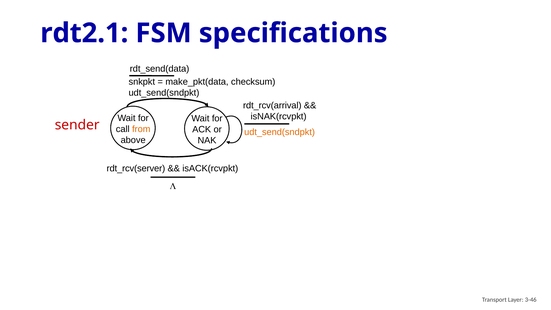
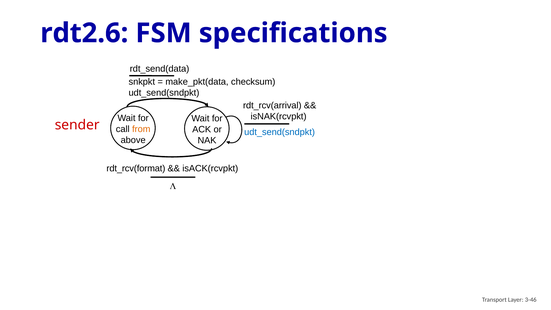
rdt2.1: rdt2.1 -> rdt2.6 (84, 33)
udt_send(sndpkt colour: orange -> blue (280, 132)
rdt_rcv(server: rdt_rcv(server -> rdt_rcv(format (136, 168)
